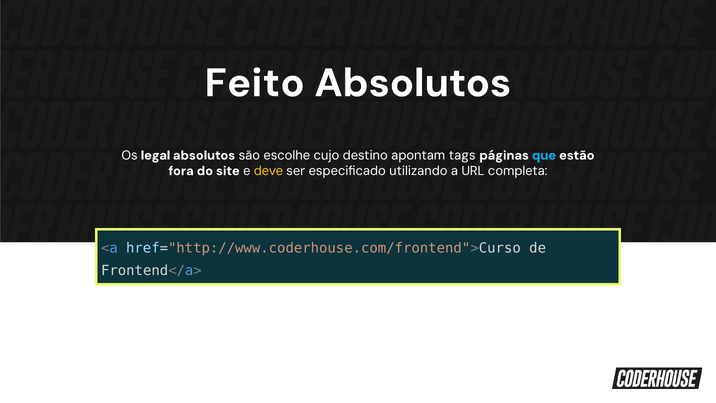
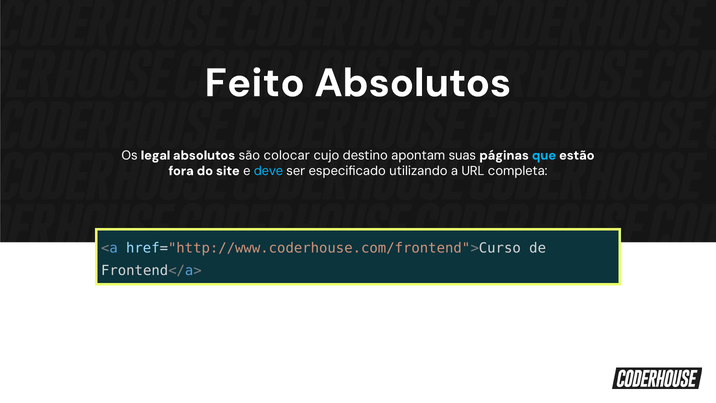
escolhe: escolhe -> colocar (287, 155)
tags: tags -> suas (462, 155)
deve colour: yellow -> light blue (268, 171)
